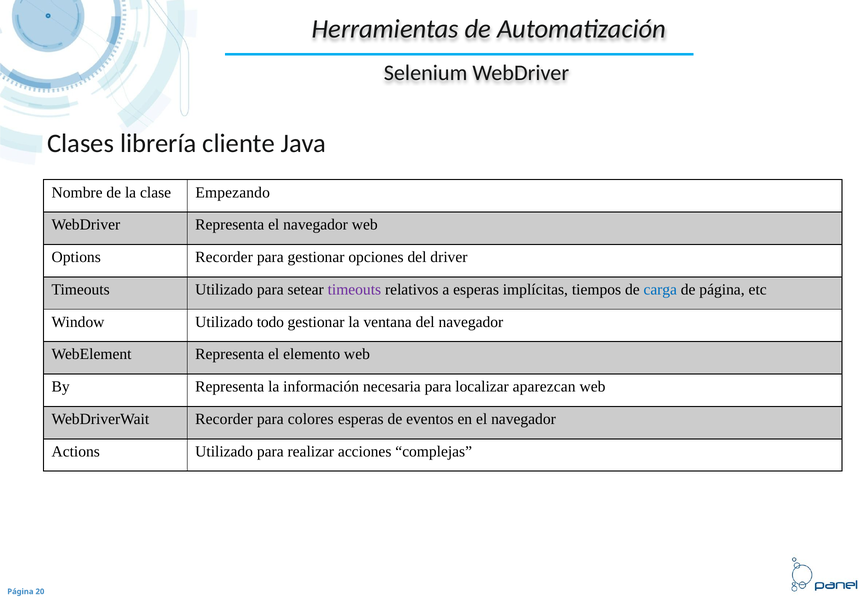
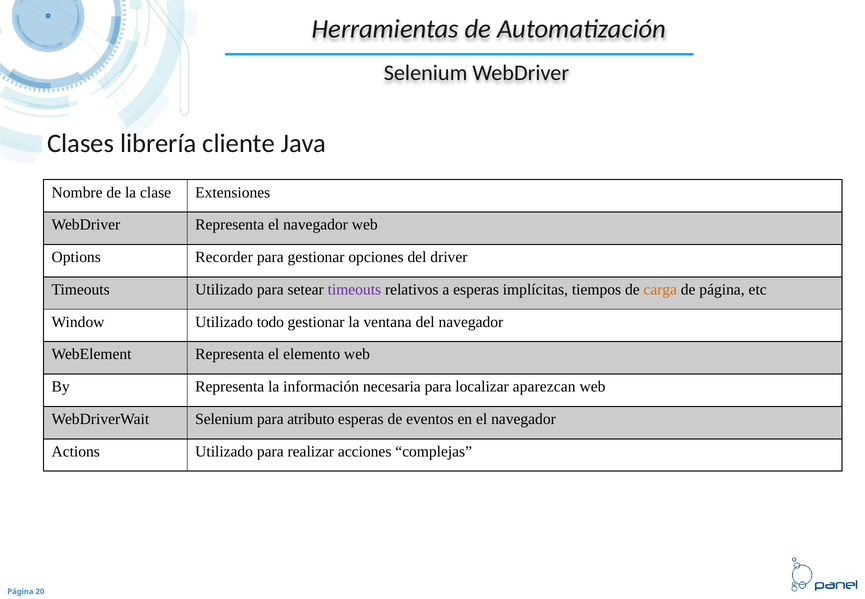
Empezando: Empezando -> Extensiones (233, 192)
carga colour: blue -> orange (660, 289)
WebDriverWait Recorder: Recorder -> Selenium (224, 419)
colores: colores -> atributo (311, 419)
